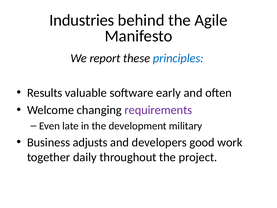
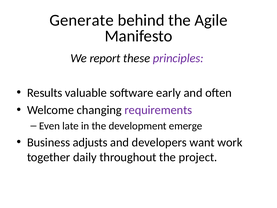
Industries: Industries -> Generate (82, 20)
principles colour: blue -> purple (178, 58)
military: military -> emerge (186, 126)
good: good -> want (202, 142)
